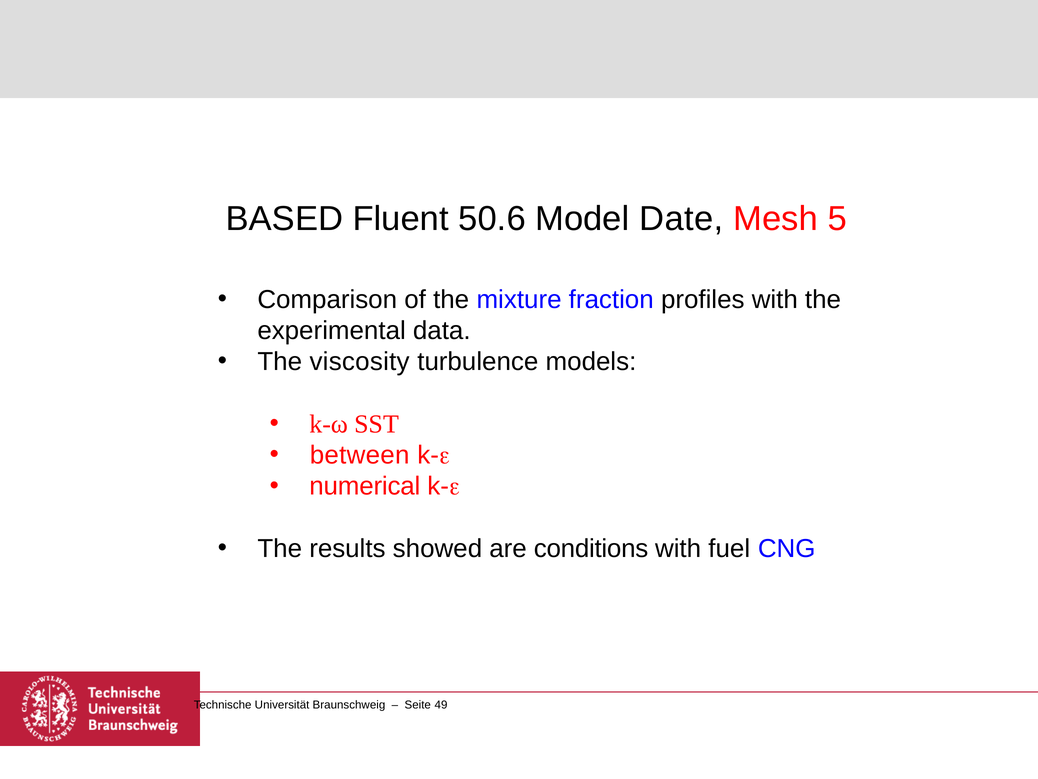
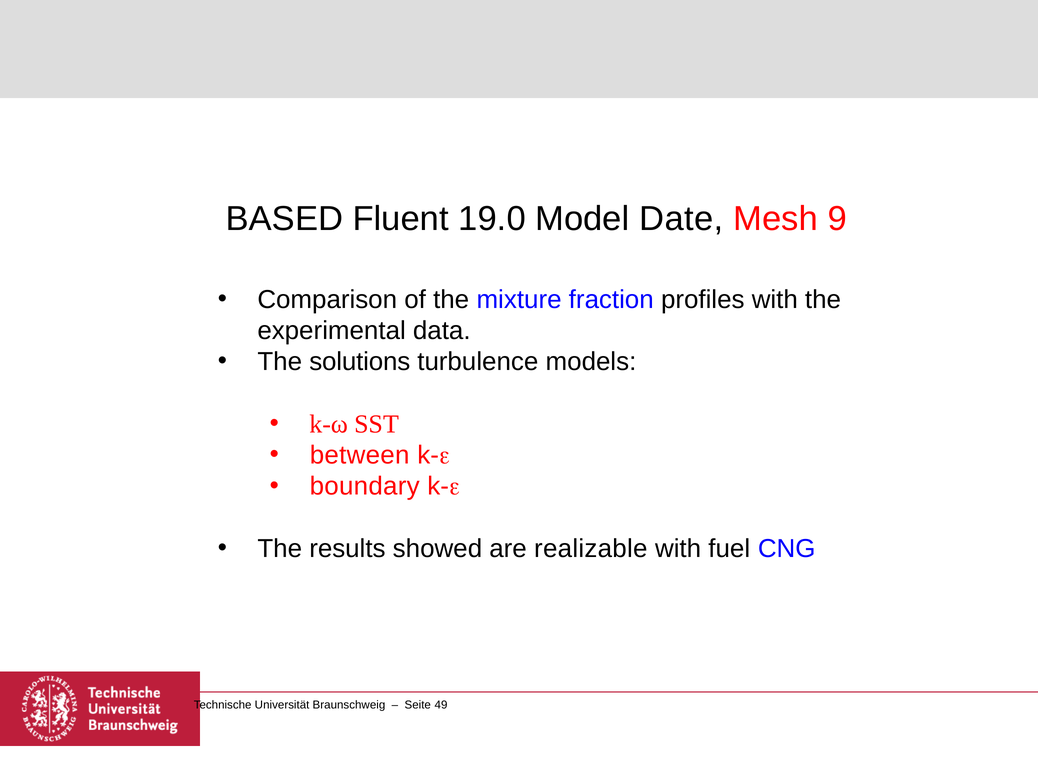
50.6: 50.6 -> 19.0 (492, 219)
5: 5 -> 9 (837, 219)
viscosity: viscosity -> solutions (360, 362)
numerical: numerical -> boundary (365, 486)
conditions: conditions -> realizable (591, 548)
